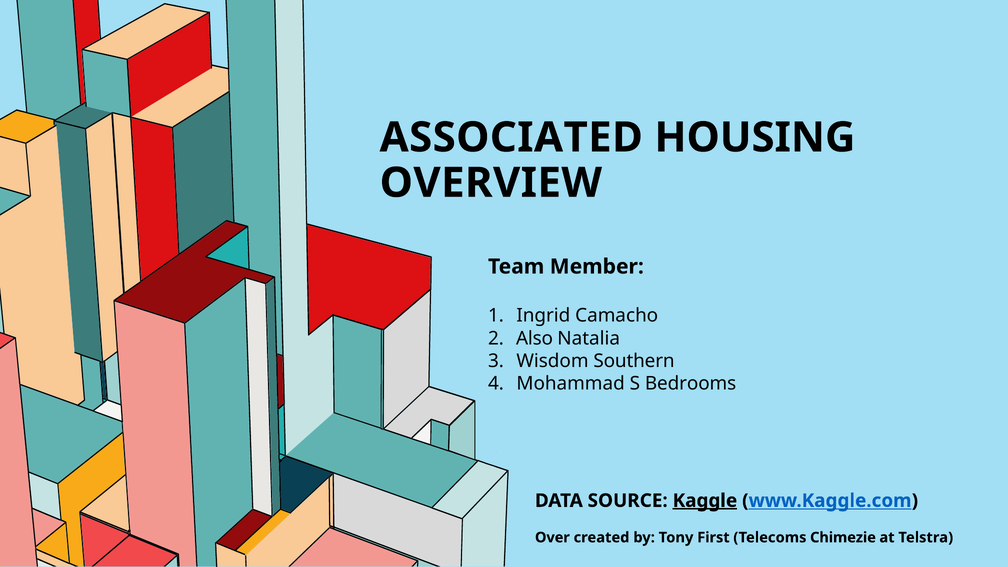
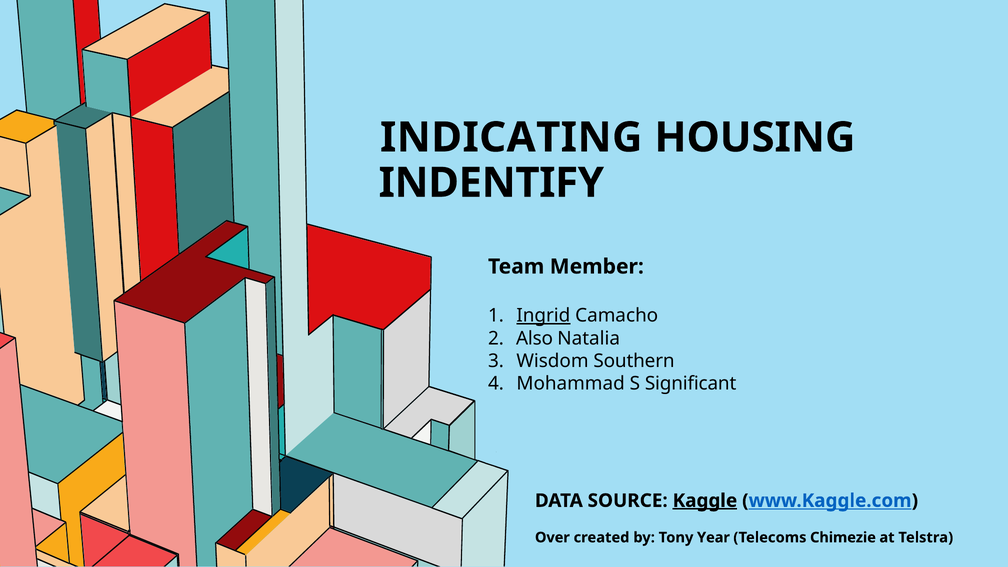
ASSOCIATED: ASSOCIATED -> INDICATING (511, 138)
OVERVIEW: OVERVIEW -> INDENTIFY (491, 183)
Ingrid underline: none -> present (543, 316)
Bedrooms: Bedrooms -> Significant (691, 384)
First: First -> Year (713, 537)
